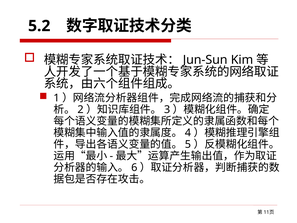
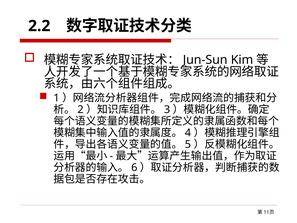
5.2: 5.2 -> 2.2 (39, 26)
